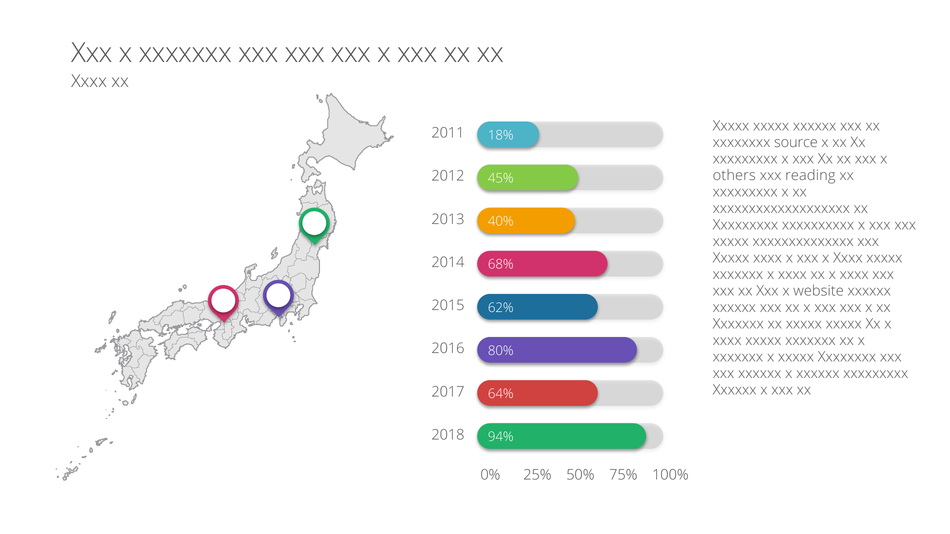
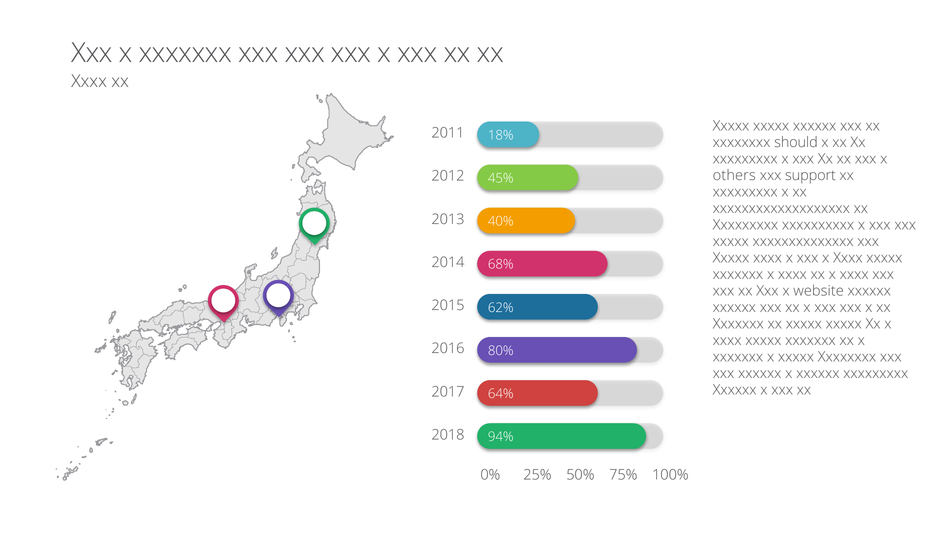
source: source -> should (796, 142)
reading: reading -> support (810, 176)
